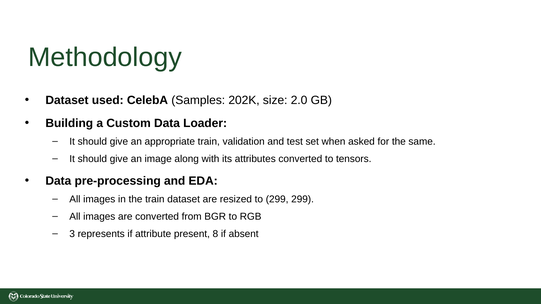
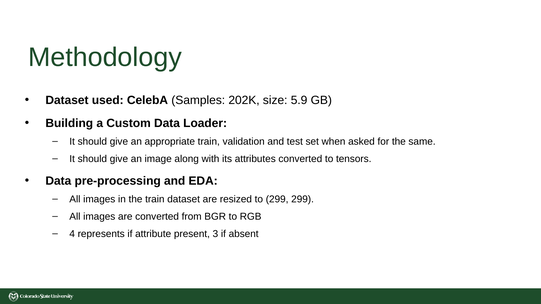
2.0: 2.0 -> 5.9 (299, 100)
3: 3 -> 4 (72, 234)
8: 8 -> 3 (215, 234)
